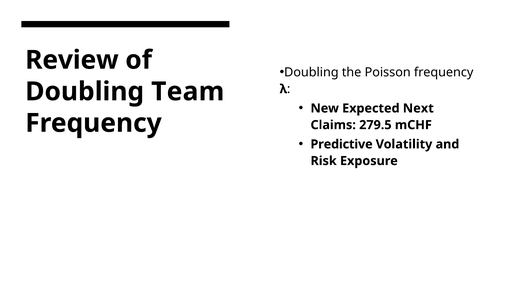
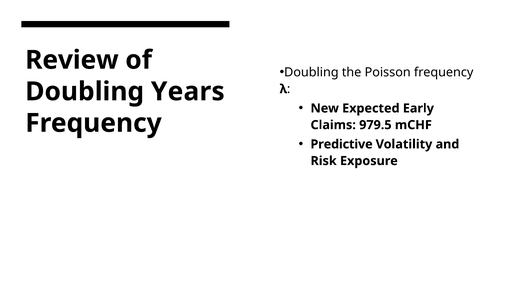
Team: Team -> Years (188, 92)
Next: Next -> Early (418, 108)
279.5: 279.5 -> 979.5 (375, 125)
